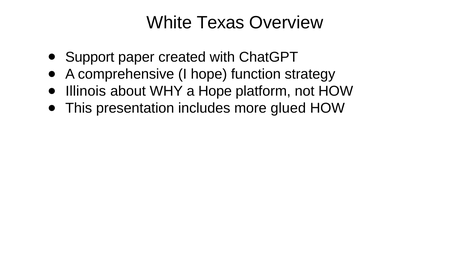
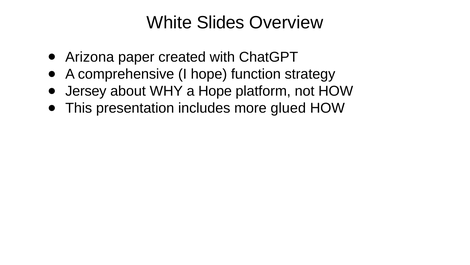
Texas: Texas -> Slides (221, 23)
Support: Support -> Arizona (90, 57)
Illinois: Illinois -> Jersey (86, 91)
